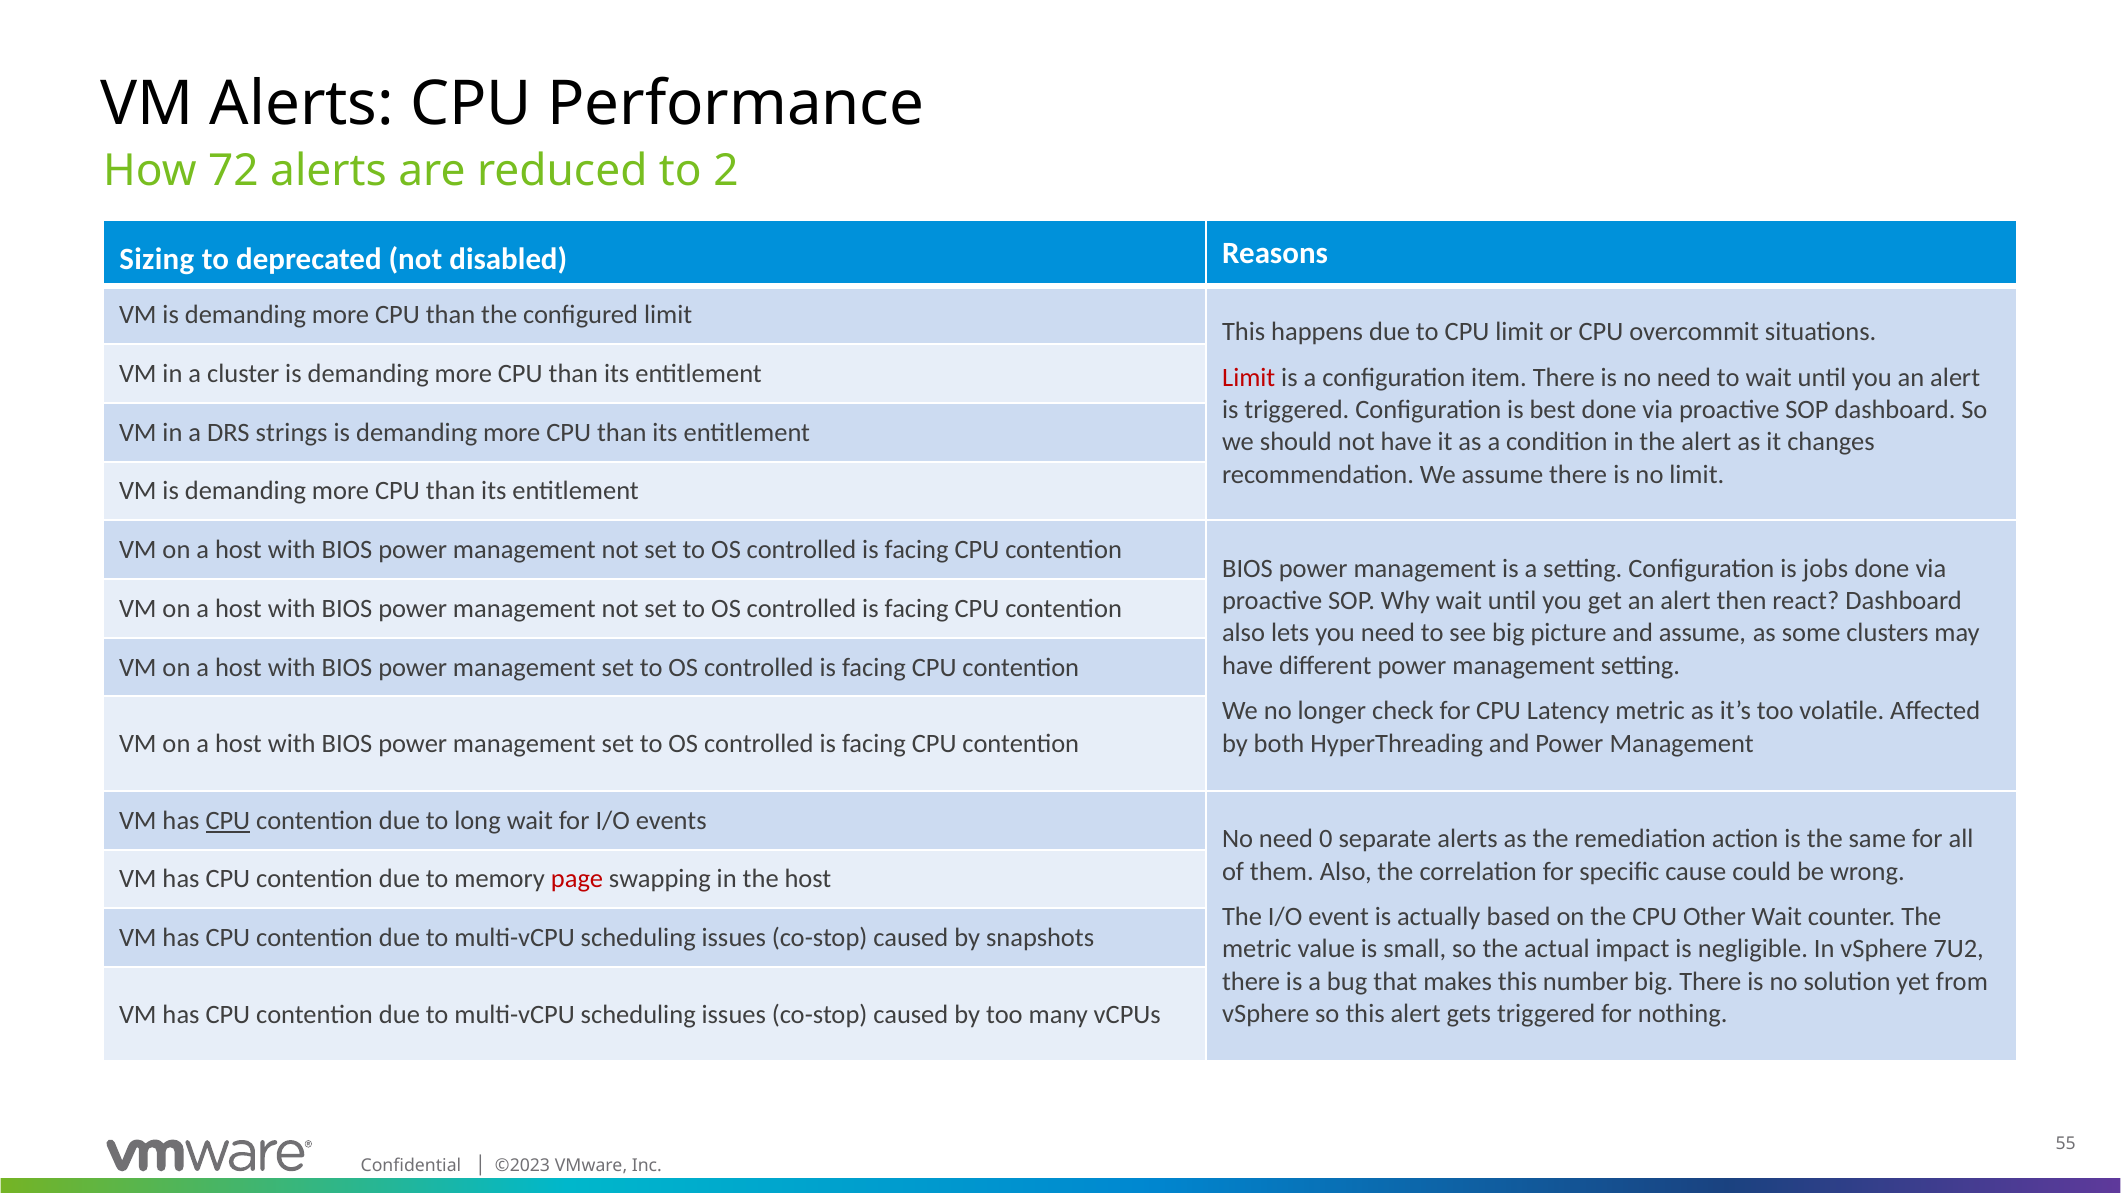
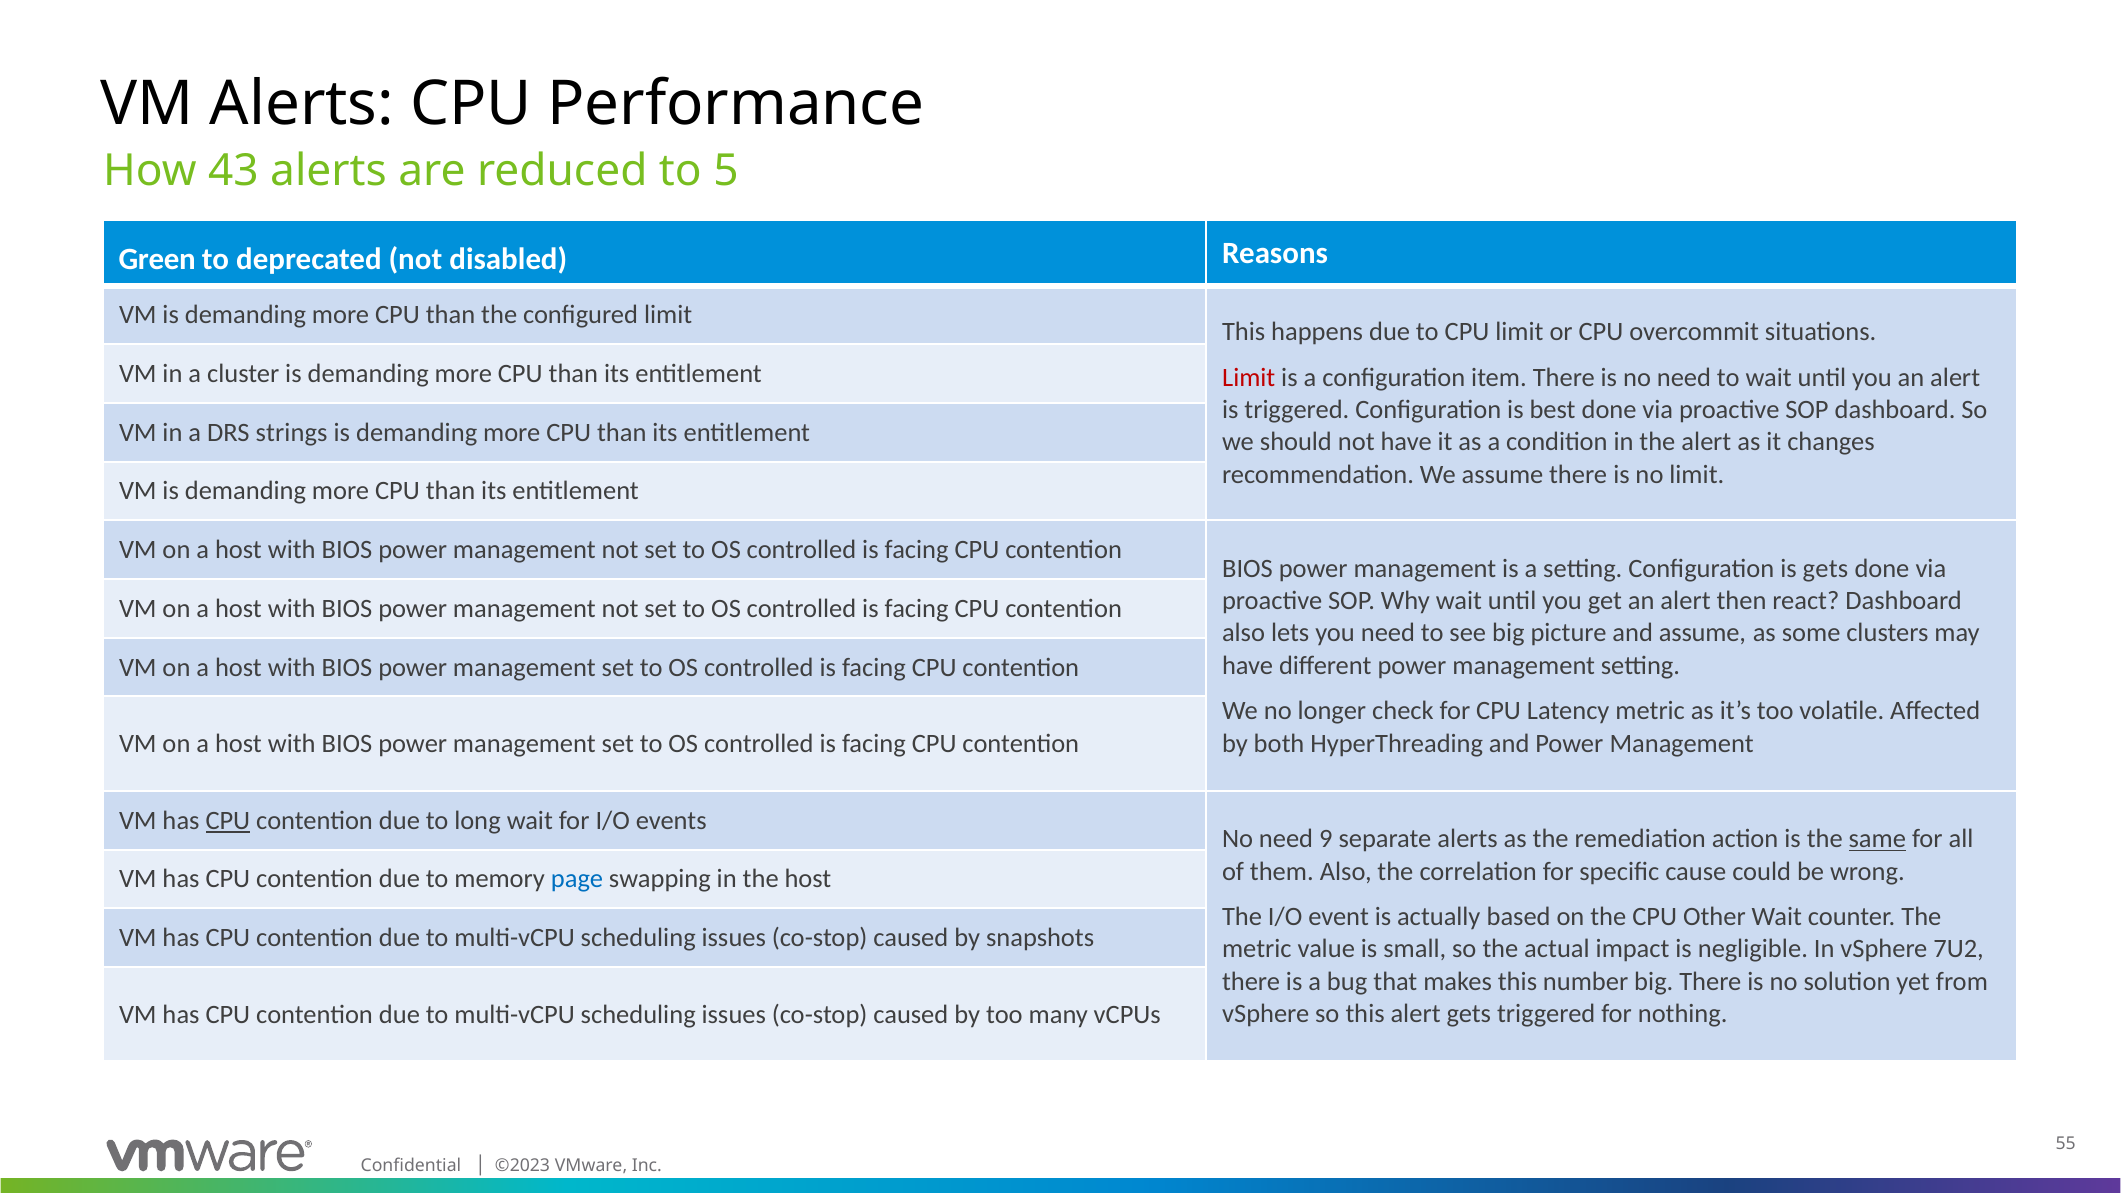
72: 72 -> 43 (233, 171)
2: 2 -> 5 (726, 171)
Sizing: Sizing -> Green (157, 259)
is jobs: jobs -> gets (1826, 568)
0: 0 -> 9 (1326, 839)
same underline: none -> present (1877, 839)
page colour: red -> blue (577, 879)
